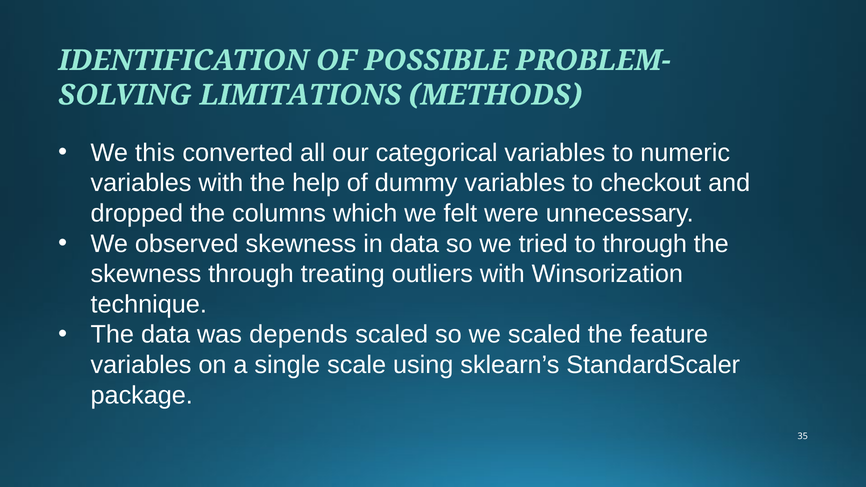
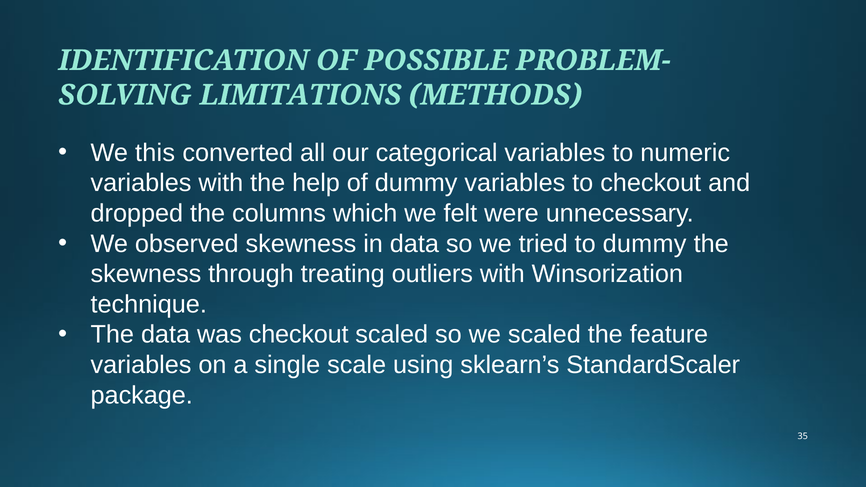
to through: through -> dummy (645, 244)
was depends: depends -> checkout (299, 335)
